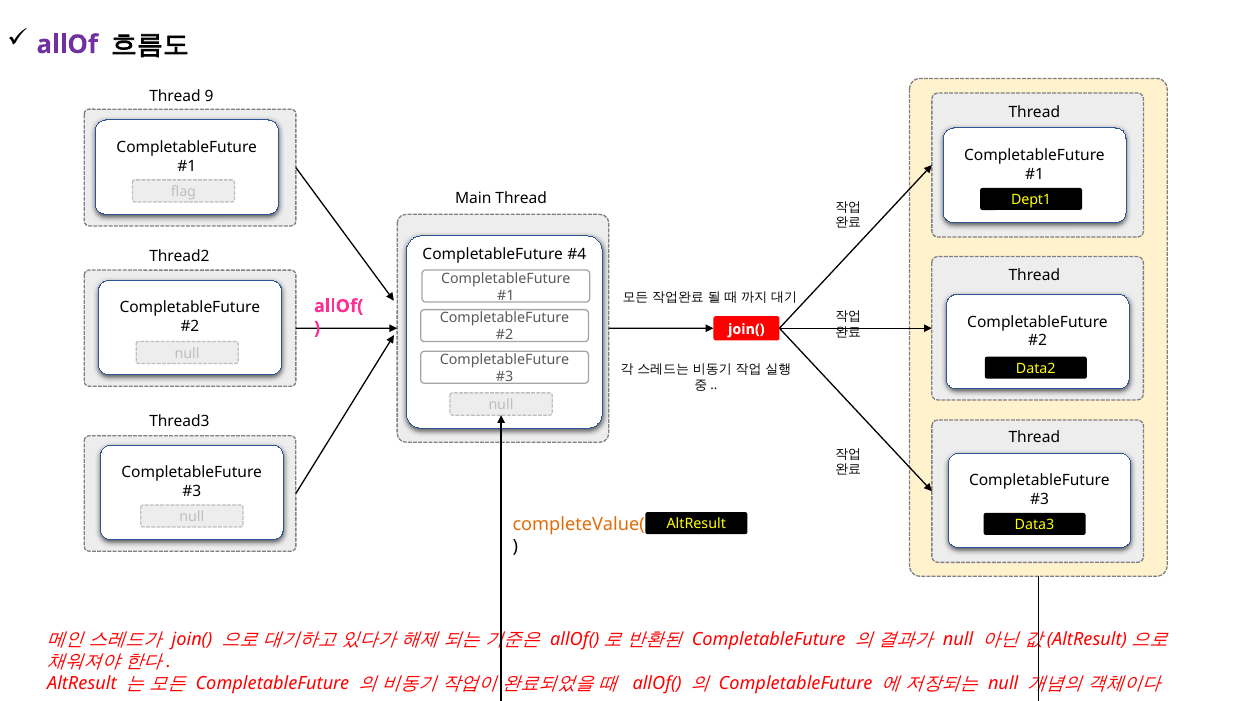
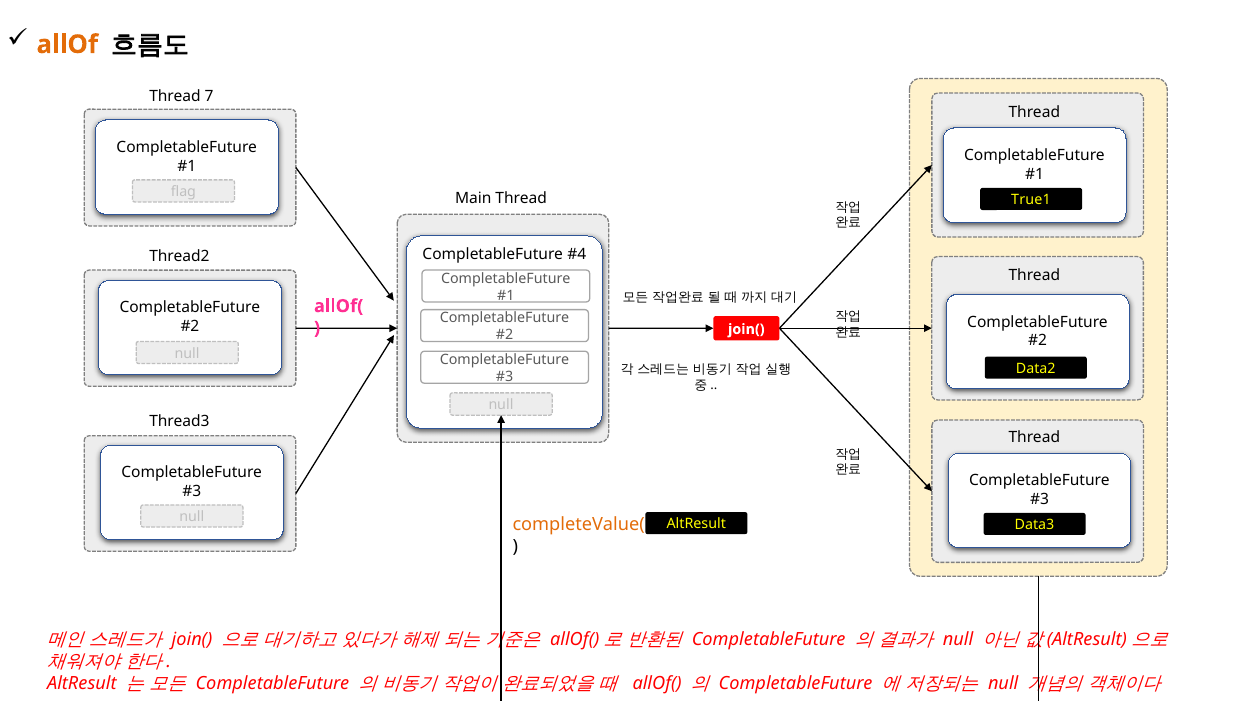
allOf colour: purple -> orange (67, 44)
9: 9 -> 7 (209, 96)
Dept1: Dept1 -> True1 (1031, 200)
